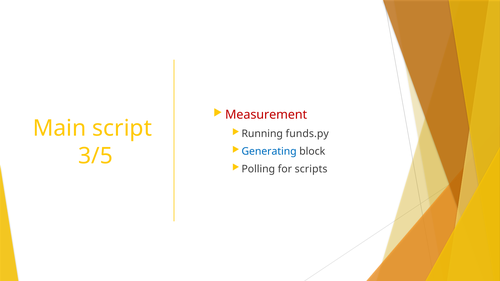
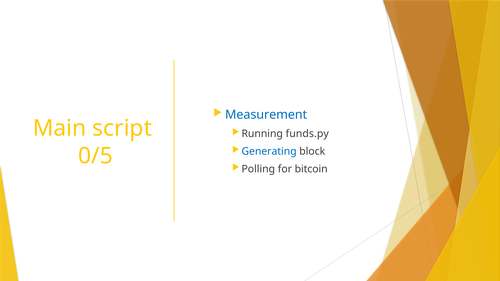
Measurement colour: red -> blue (266, 115)
3/5: 3/5 -> 0/5 (95, 156)
scripts: scripts -> bitcoin (311, 169)
